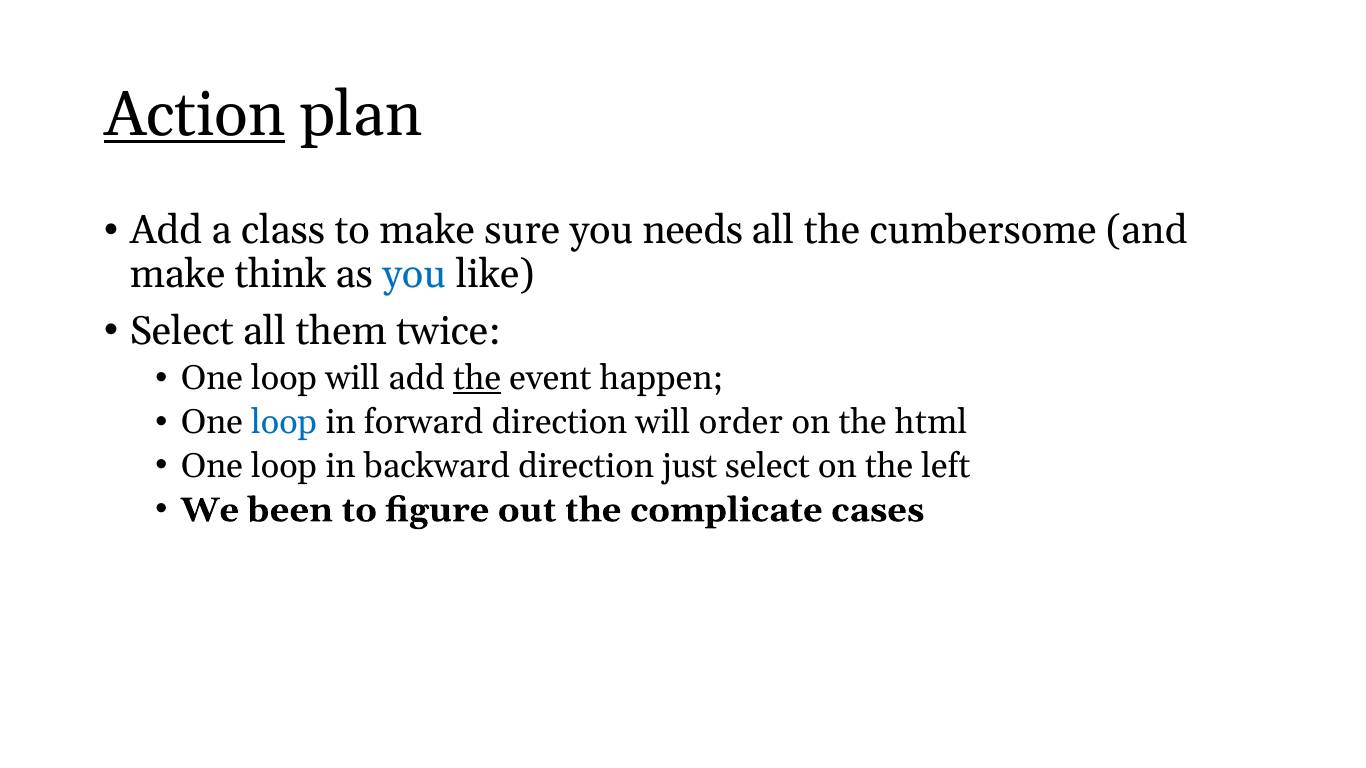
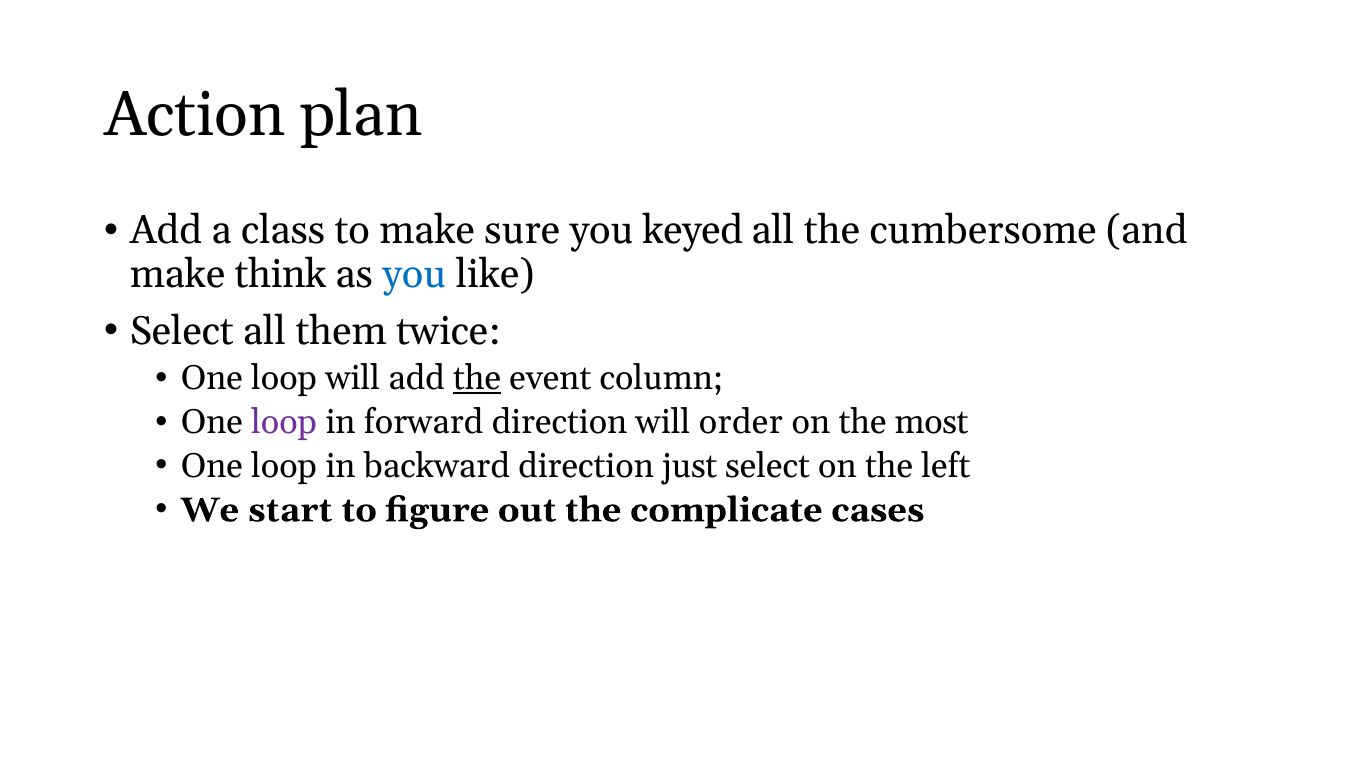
Action underline: present -> none (195, 115)
needs: needs -> keyed (693, 231)
happen: happen -> column (662, 378)
loop colour: blue -> purple (284, 422)
html: html -> most (932, 422)
been: been -> start (290, 510)
